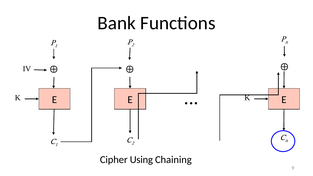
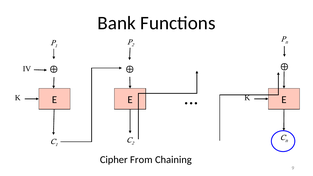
Using: Using -> From (141, 160)
